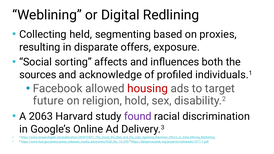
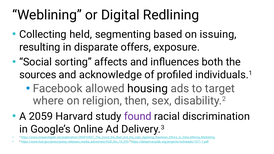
proxies: proxies -> issuing (218, 34)
housing colour: red -> black (148, 89)
future: future -> where (48, 101)
hold: hold -> then (137, 101)
2063: 2063 -> 2059 (41, 116)
